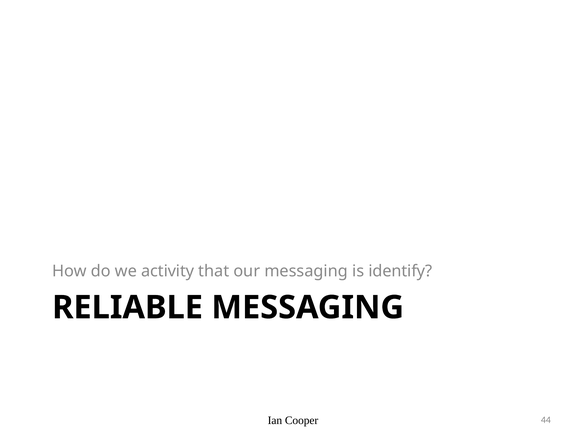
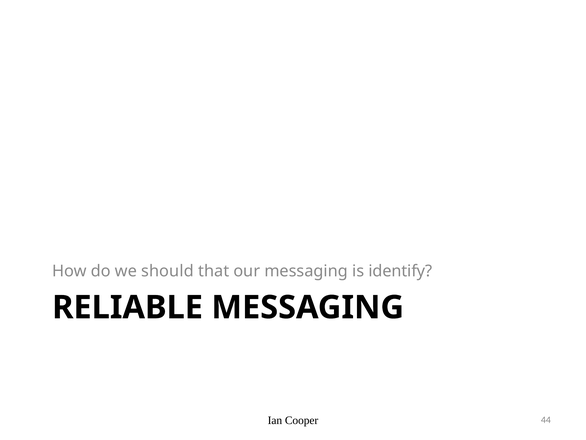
activity: activity -> should (168, 271)
